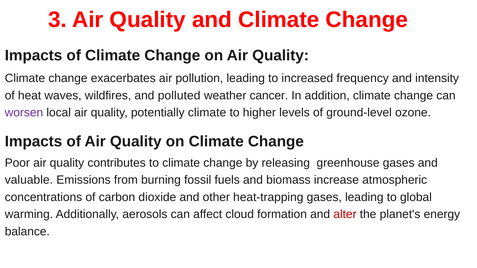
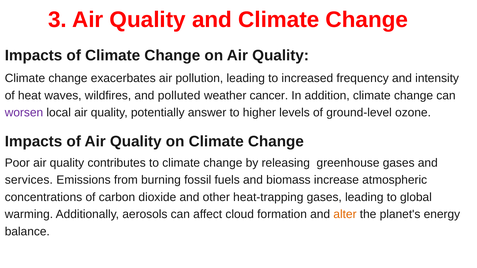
potentially climate: climate -> answer (207, 113)
valuable: valuable -> services (29, 180)
alter colour: red -> orange (345, 215)
